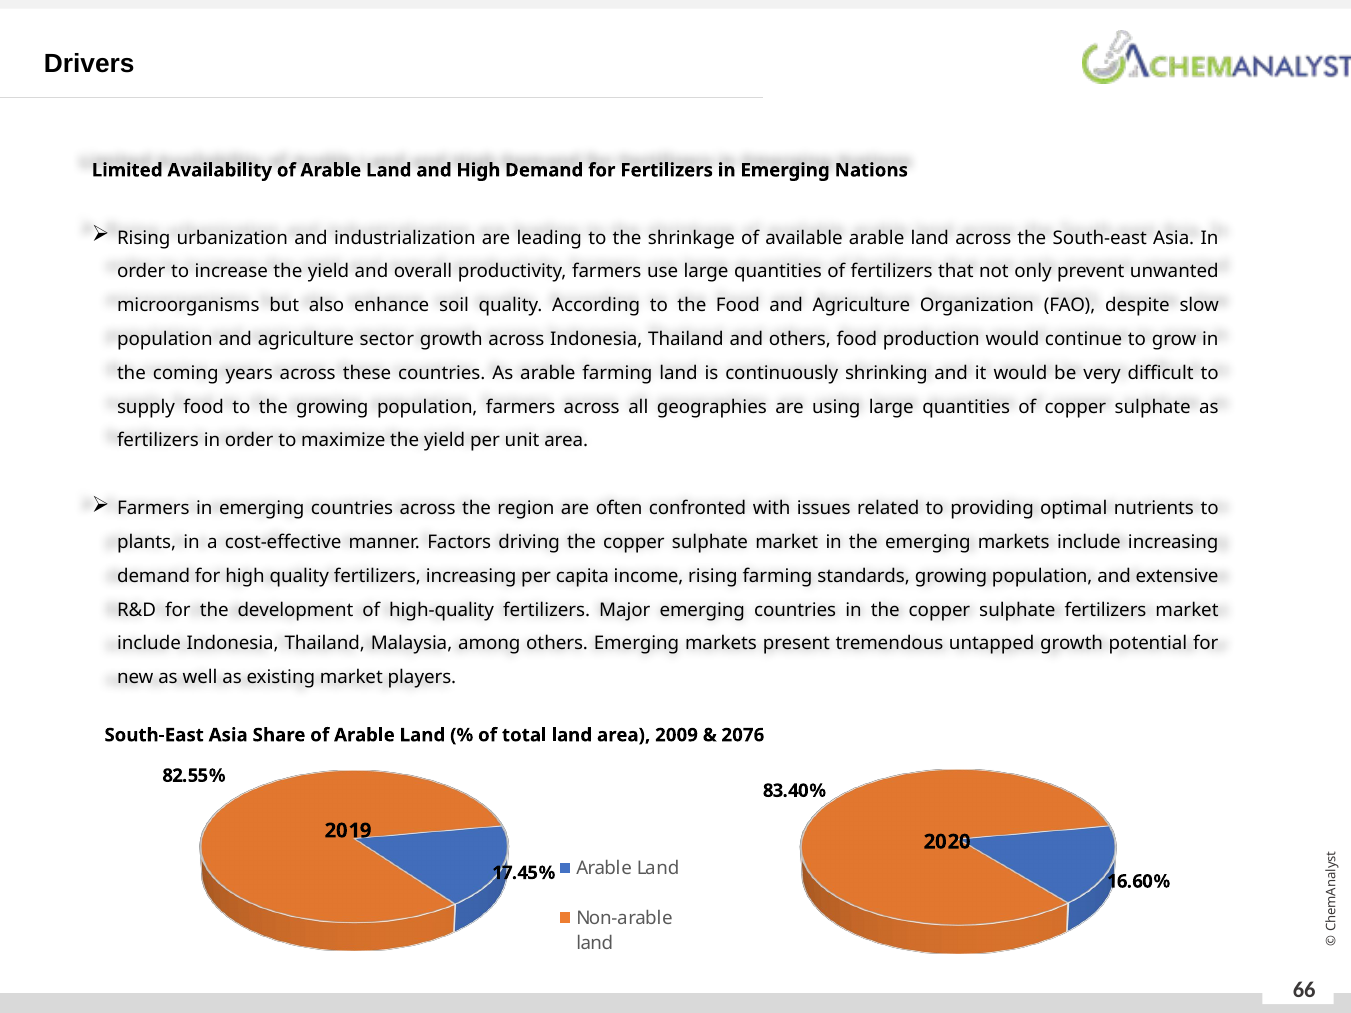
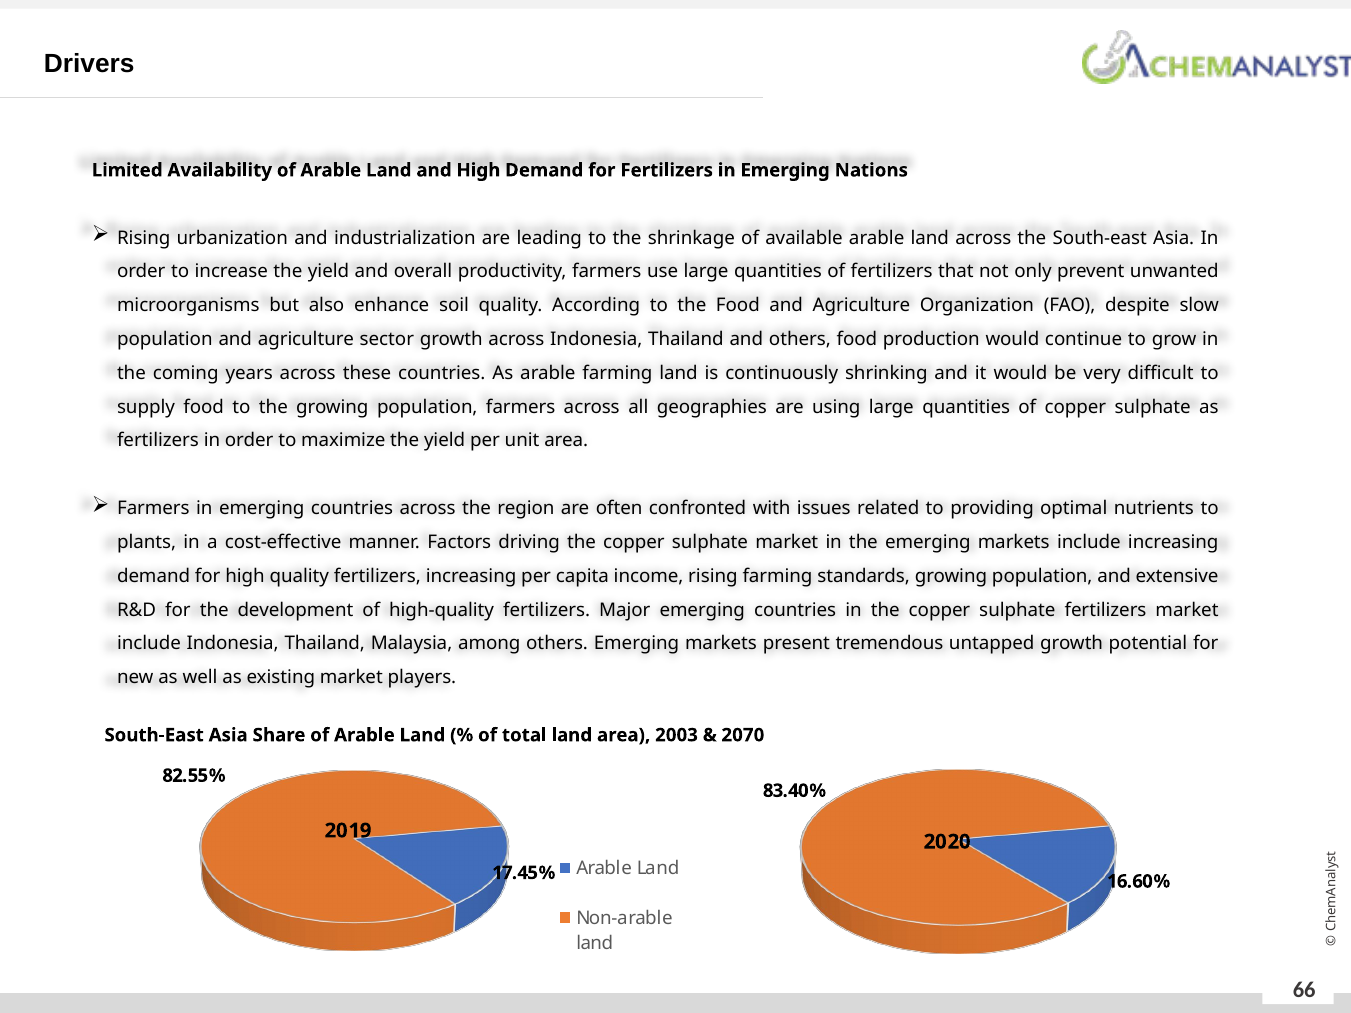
2009: 2009 -> 2003 (676, 735)
2076: 2076 -> 2070 (743, 735)
